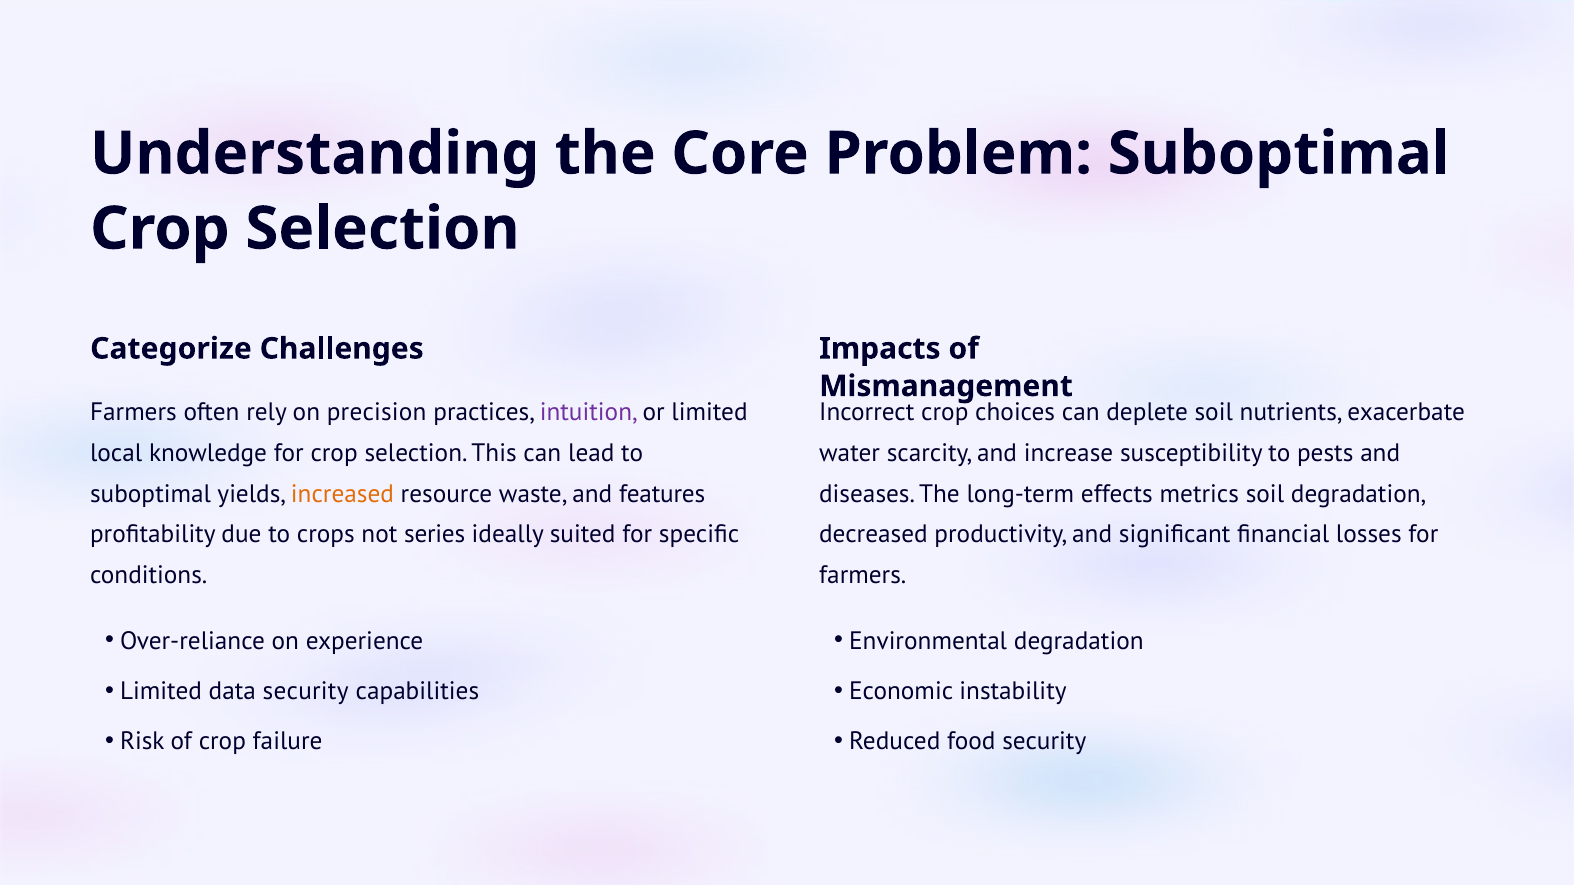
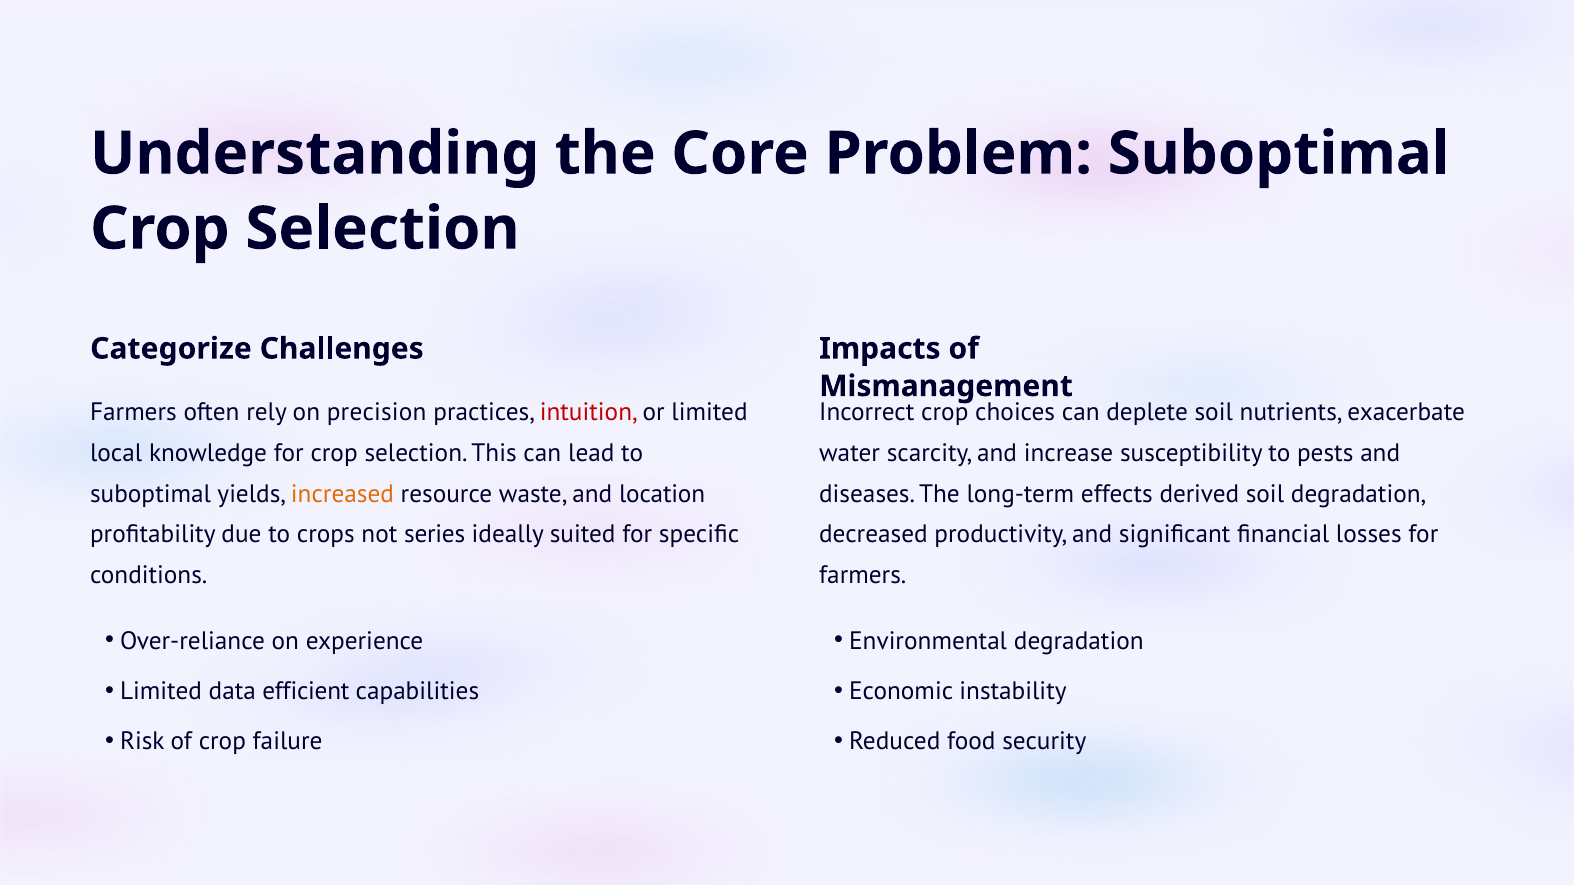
intuition colour: purple -> red (589, 412)
features: features -> location (662, 494)
metrics: metrics -> derived (1199, 494)
data security: security -> efficient (306, 691)
